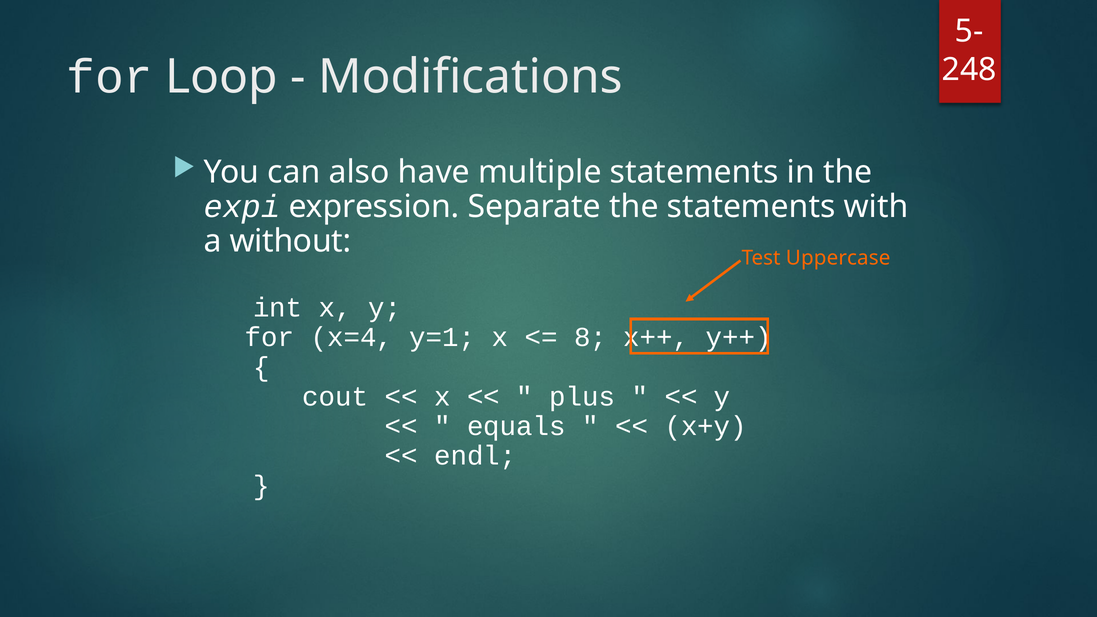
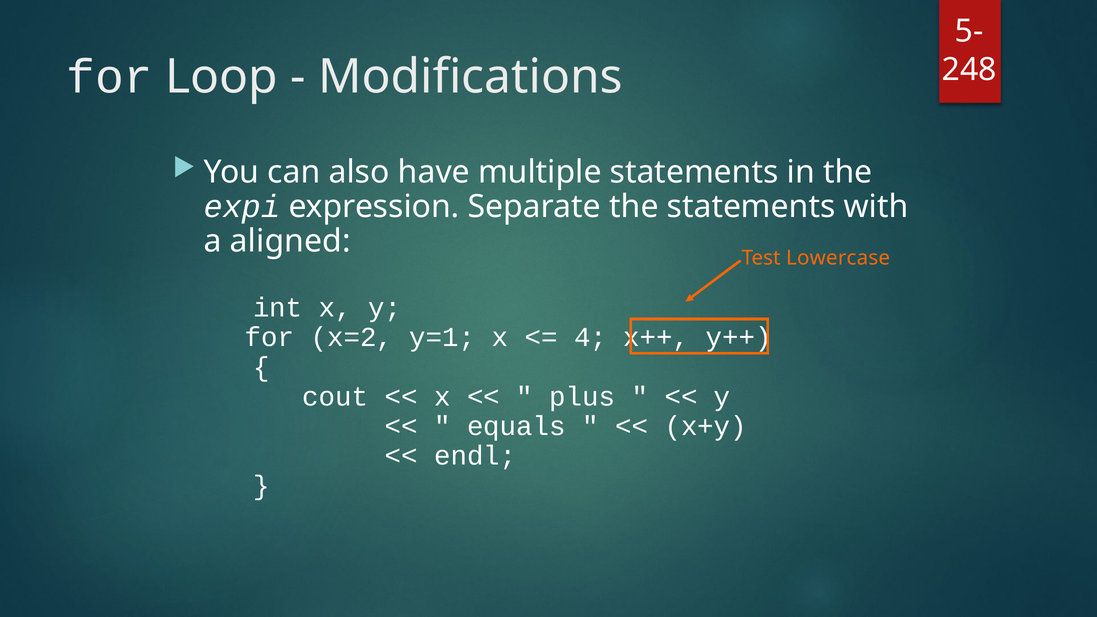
without: without -> aligned (290, 241)
Uppercase: Uppercase -> Lowercase (838, 258)
x=4: x=4 -> x=2 (352, 337)
8: 8 -> 4 (590, 337)
